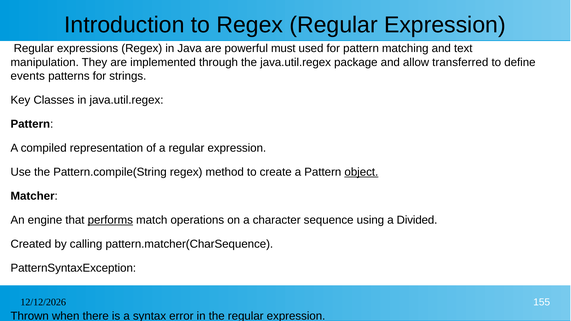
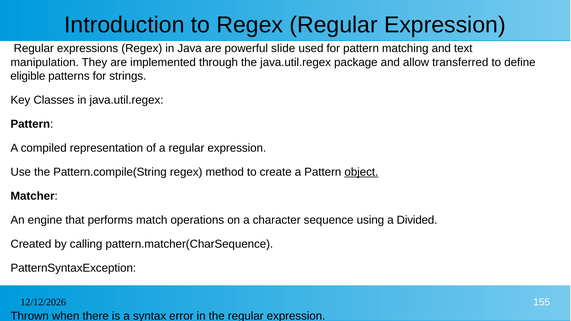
must: must -> slide (283, 48)
events: events -> eligible (28, 76)
performs underline: present -> none (110, 220)
